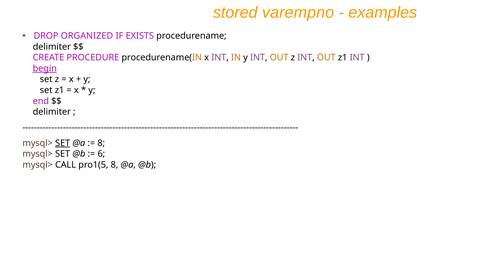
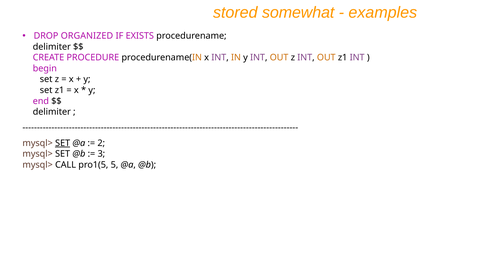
varempno: varempno -> somewhat (298, 13)
begin underline: present -> none (45, 68)
8: 8 -> 2 (101, 143)
6: 6 -> 3 (101, 154)
pro1(5 8: 8 -> 5 (114, 165)
